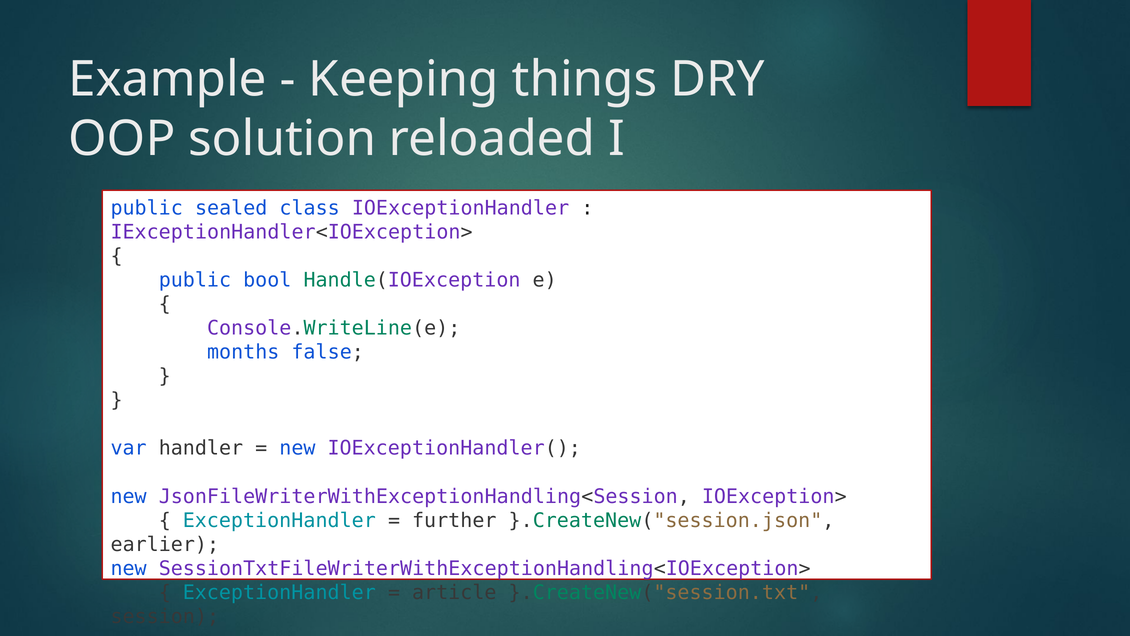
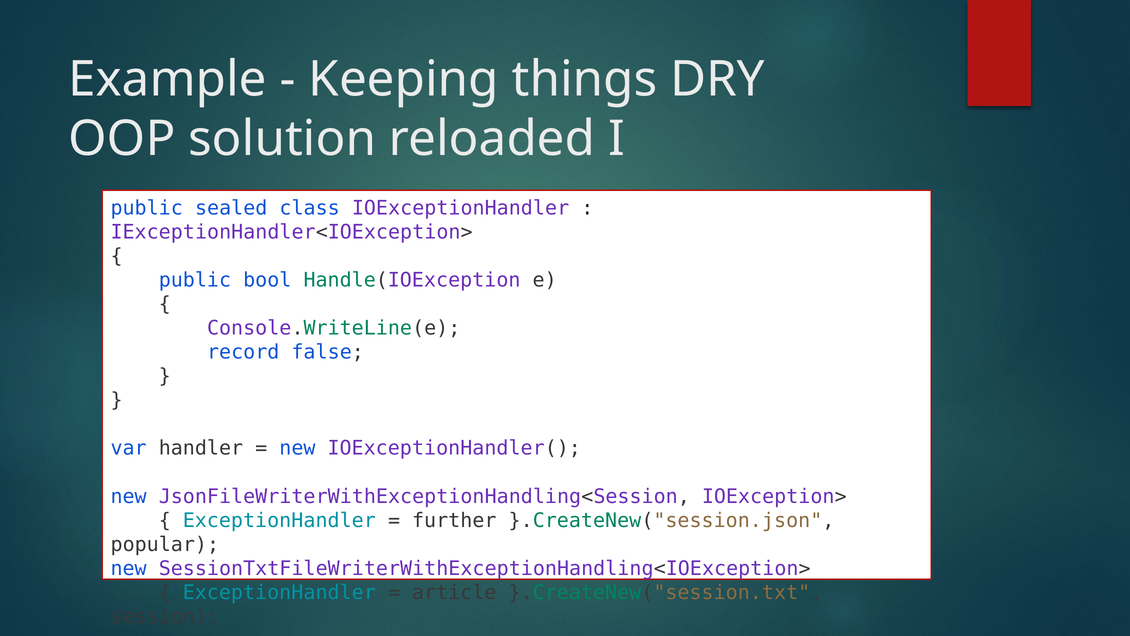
months: months -> record (243, 352)
earlier: earlier -> popular (165, 544)
